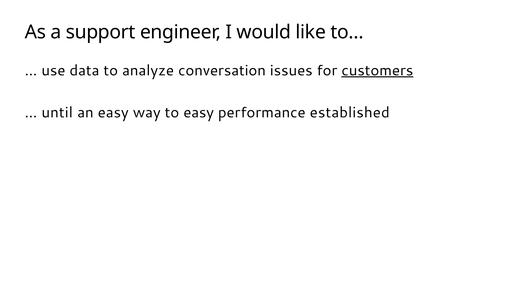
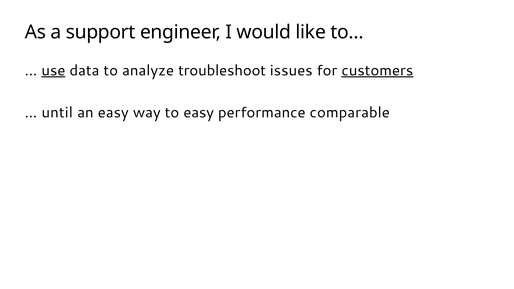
use underline: none -> present (53, 71)
conversation: conversation -> troubleshoot (222, 71)
established: established -> comparable (350, 113)
